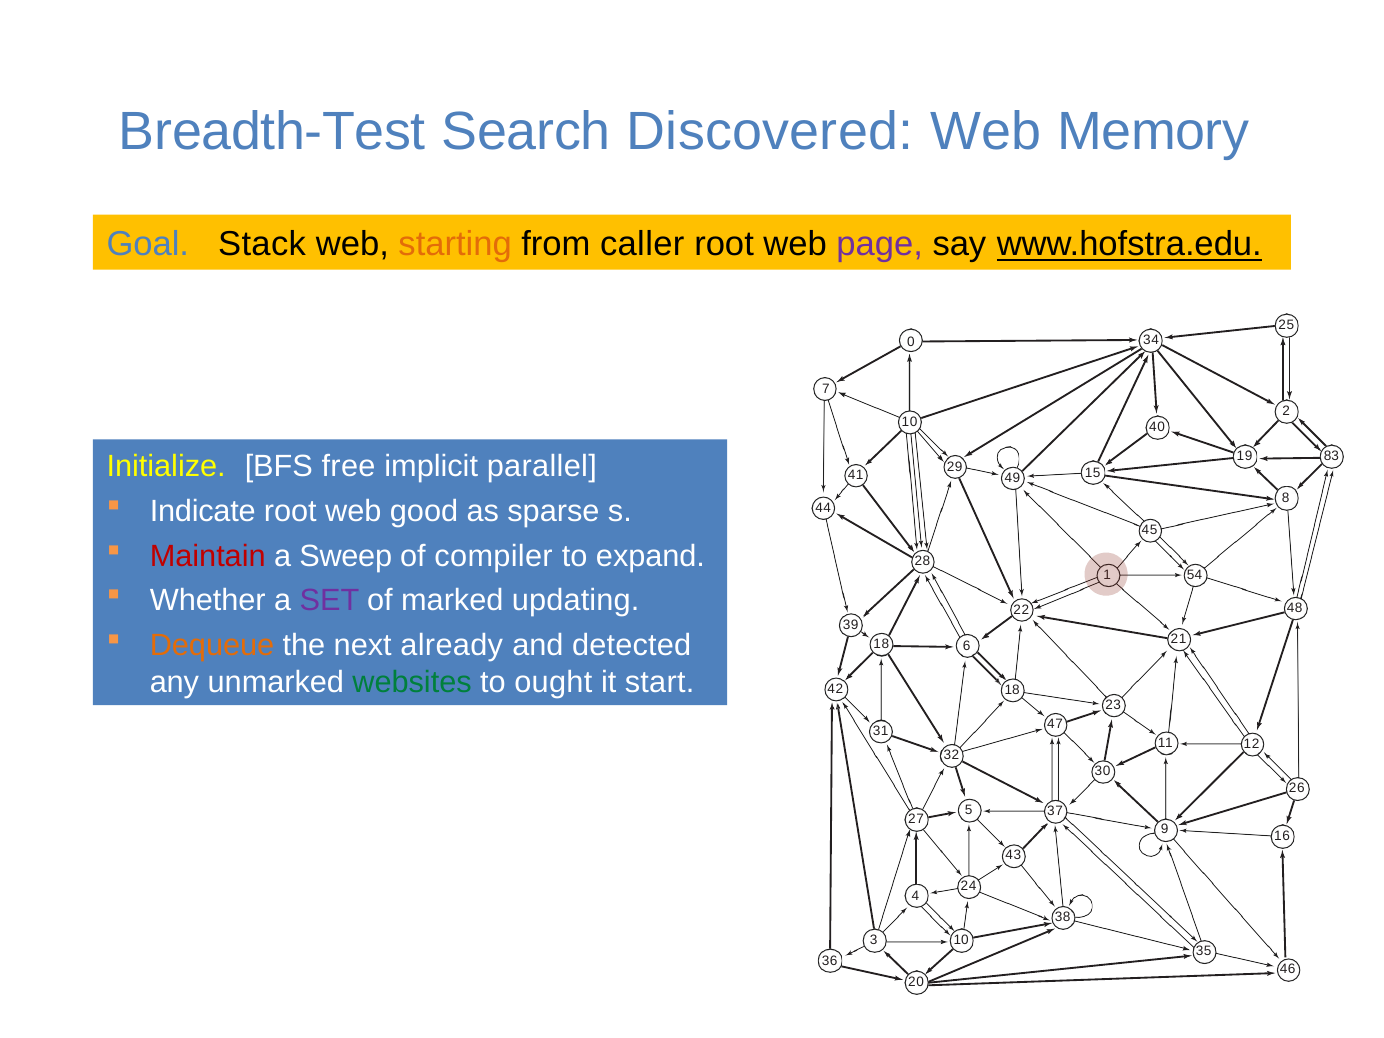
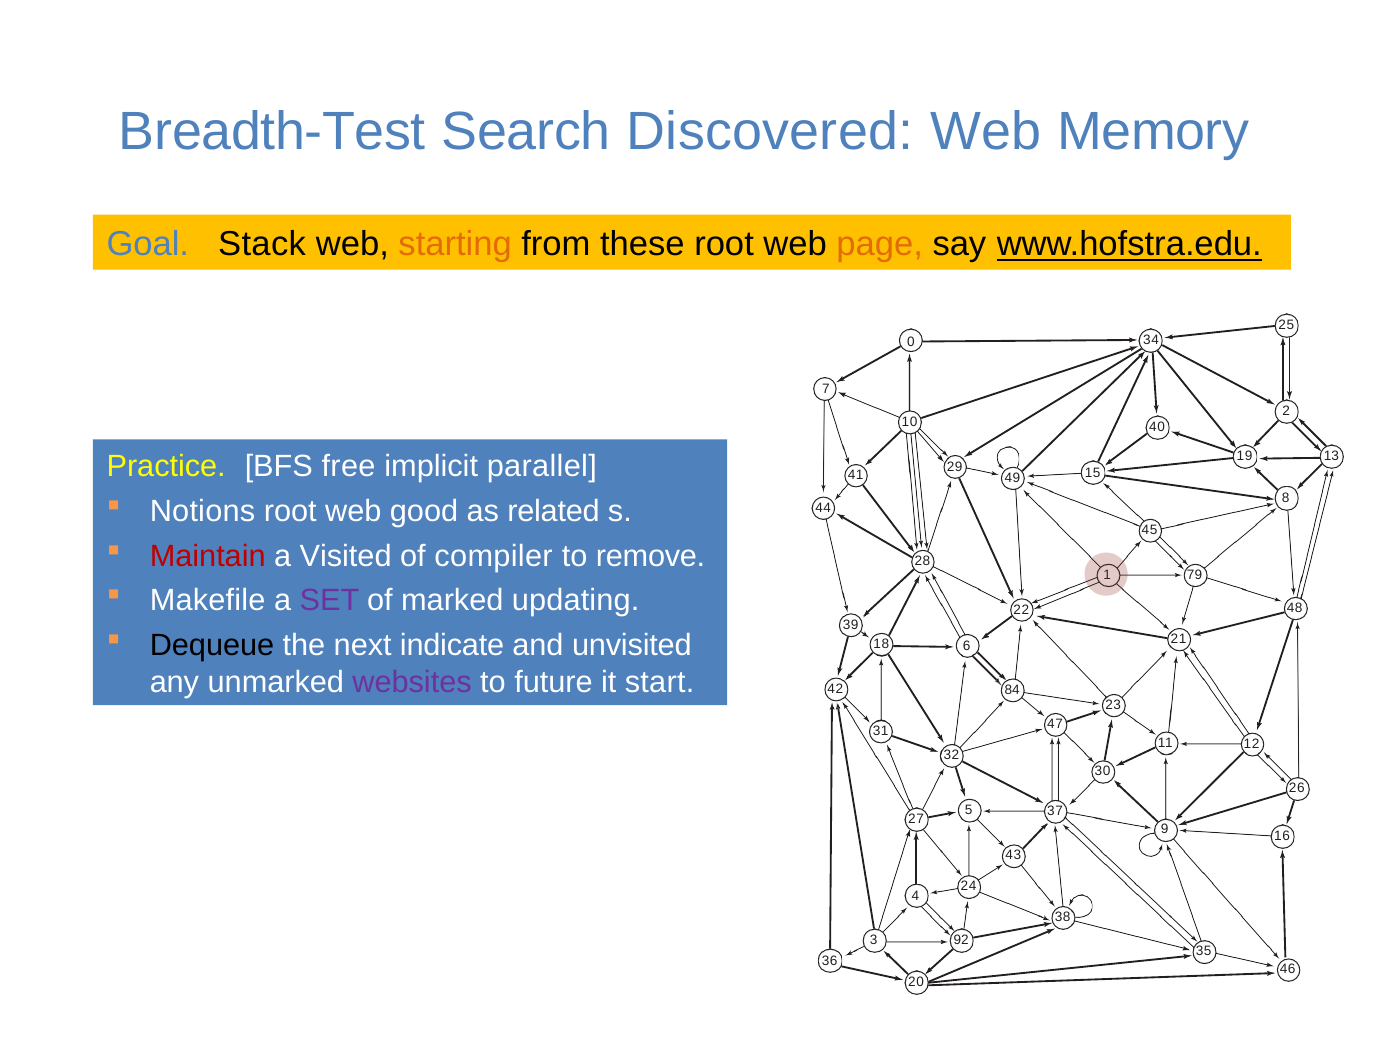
caller: caller -> these (642, 245)
page colour: purple -> orange (880, 245)
83: 83 -> 13 (1331, 456)
Initialize: Initialize -> Practice (166, 467)
Indicate: Indicate -> Notions (203, 511)
sparse: sparse -> related (554, 511)
Sweep: Sweep -> Visited (346, 556)
expand: expand -> remove (651, 556)
54: 54 -> 79 (1195, 575)
Whether: Whether -> Makefile (208, 601)
Dequeue colour: orange -> black (212, 645)
already: already -> indicate (452, 645)
detected: detected -> unvisited (632, 645)
websites colour: green -> purple (412, 682)
ought: ought -> future (553, 682)
42 18: 18 -> 84 (1012, 690)
3 10: 10 -> 92 (961, 940)
